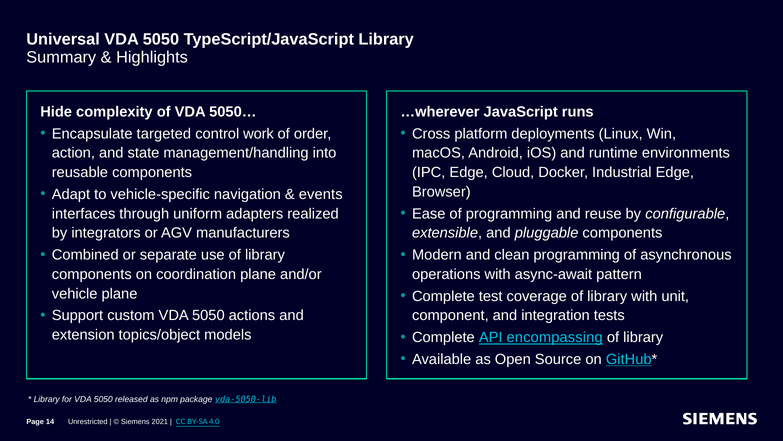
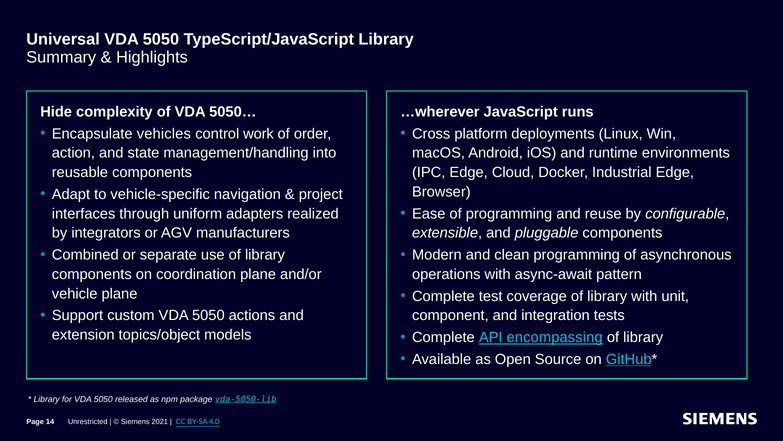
targeted: targeted -> vehicles (164, 134)
events: events -> project (321, 194)
